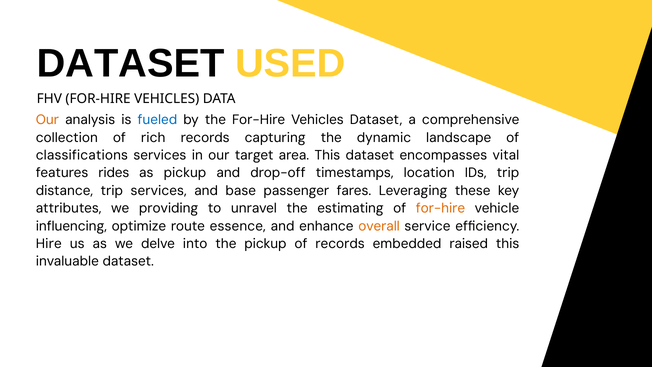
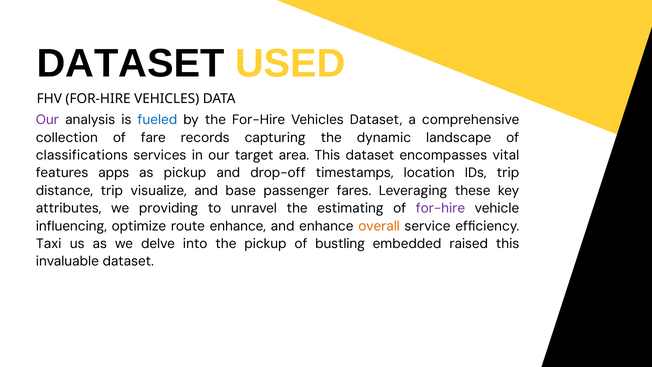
Our colour: orange -> purple (47, 120)
rich: rich -> fare (153, 138)
rides: rides -> apps (114, 173)
trip services: services -> visualize (159, 191)
for-hire colour: orange -> purple (440, 208)
route essence: essence -> enhance (238, 226)
Hire: Hire -> Taxi (49, 244)
of records: records -> bustling (340, 244)
